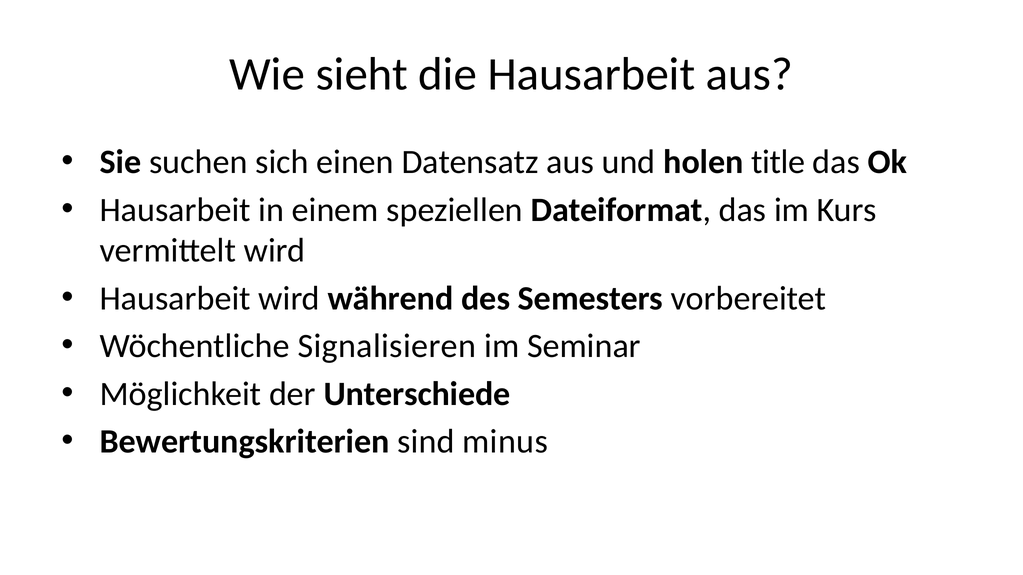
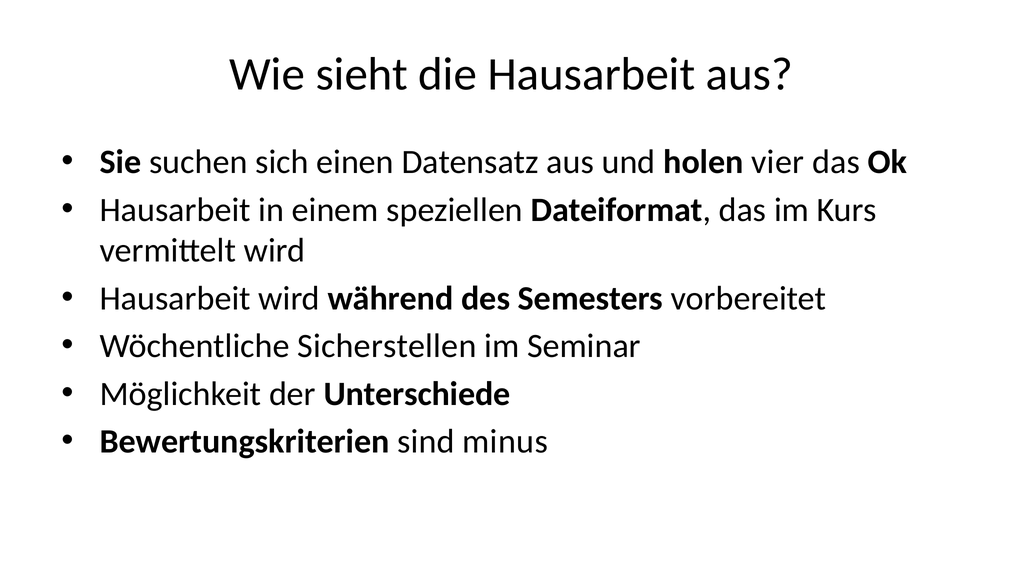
title: title -> vier (778, 162)
Signalisieren: Signalisieren -> Sicherstellen (387, 346)
